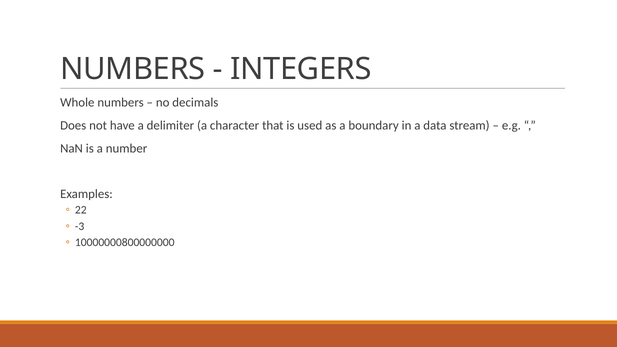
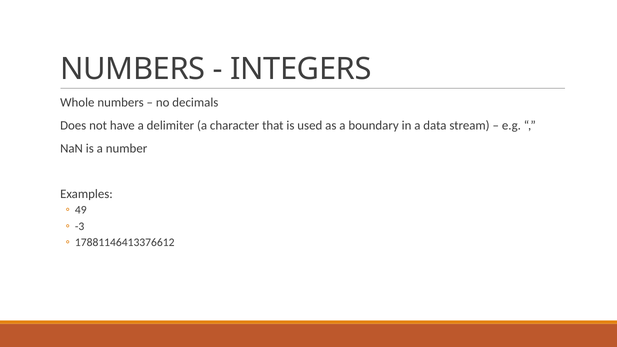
22: 22 -> 49 (81, 210)
10000000800000000: 10000000800000000 -> 17881146413376612 (125, 243)
